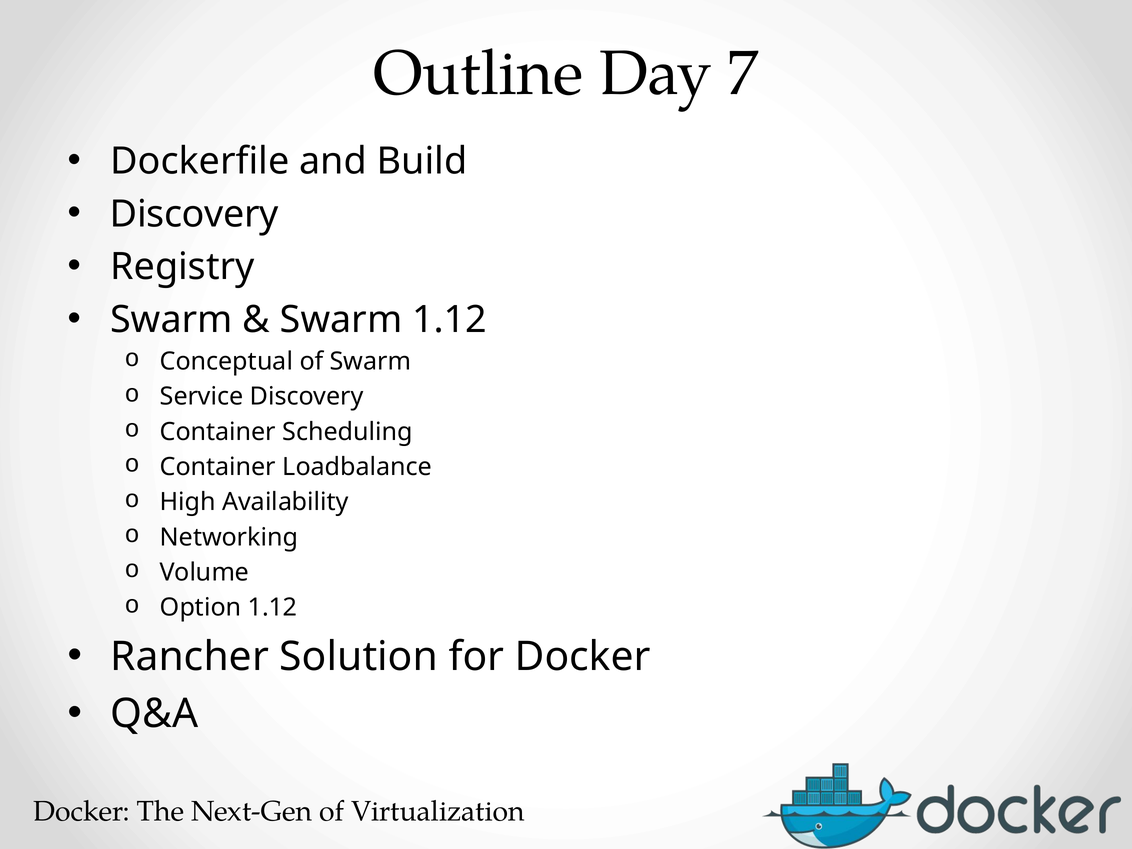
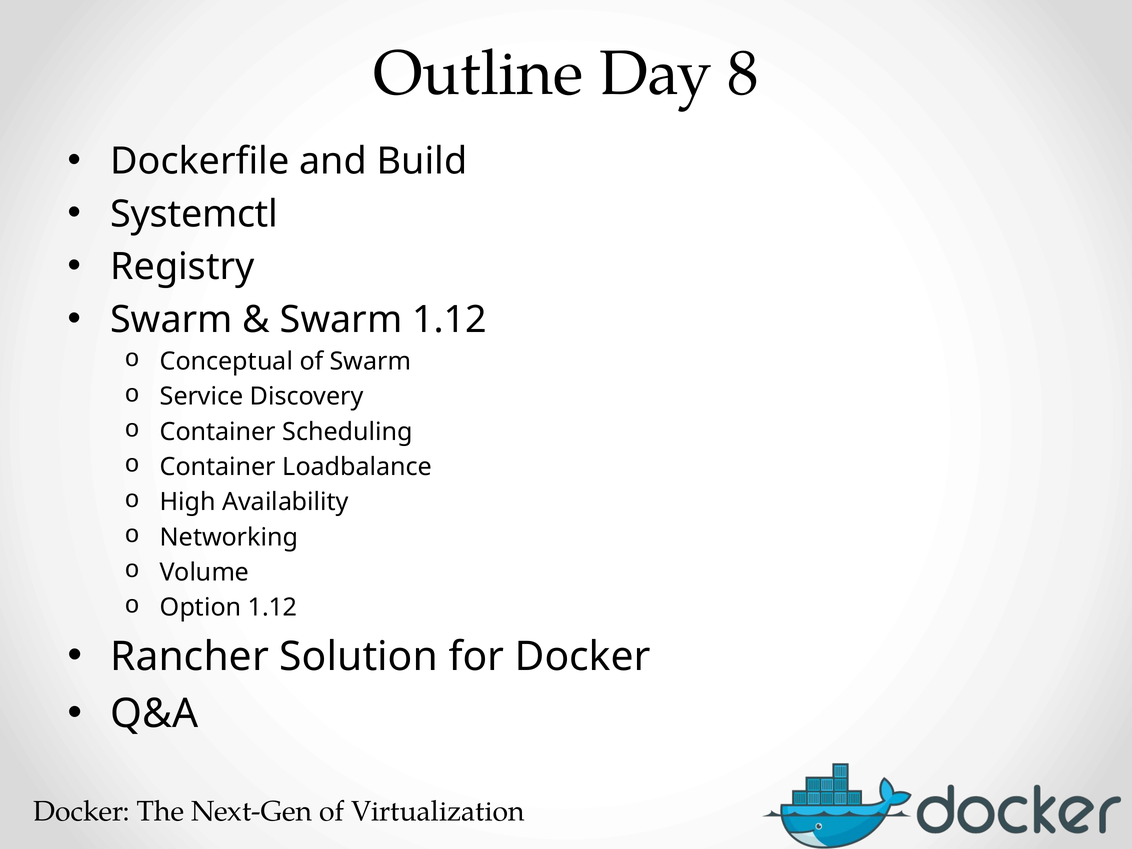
7: 7 -> 8 (743, 73)
Discovery: Discovery -> Systemctl (194, 214)
